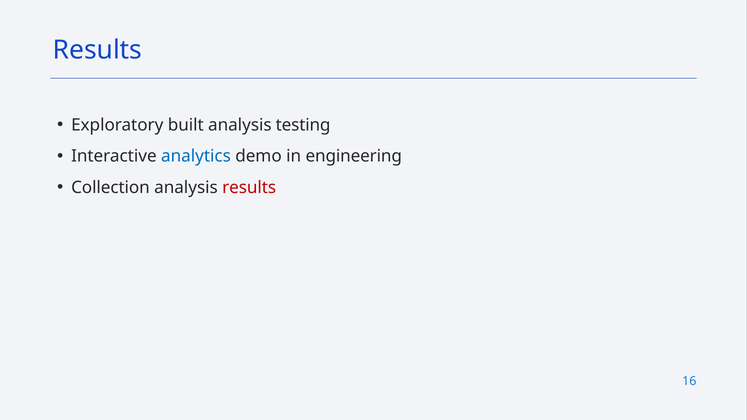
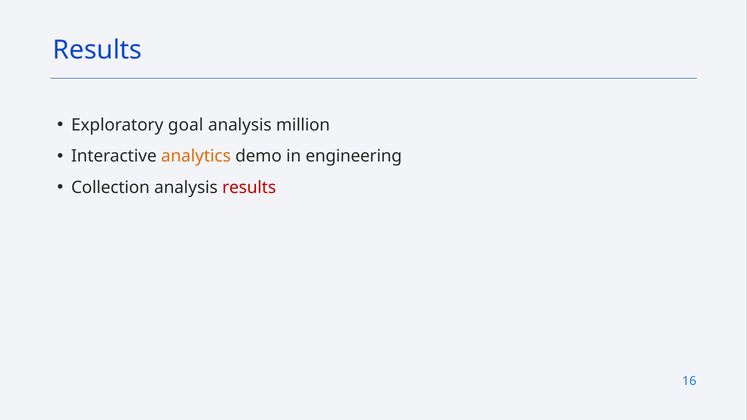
built: built -> goal (186, 125)
testing: testing -> million (303, 125)
analytics colour: blue -> orange (196, 156)
